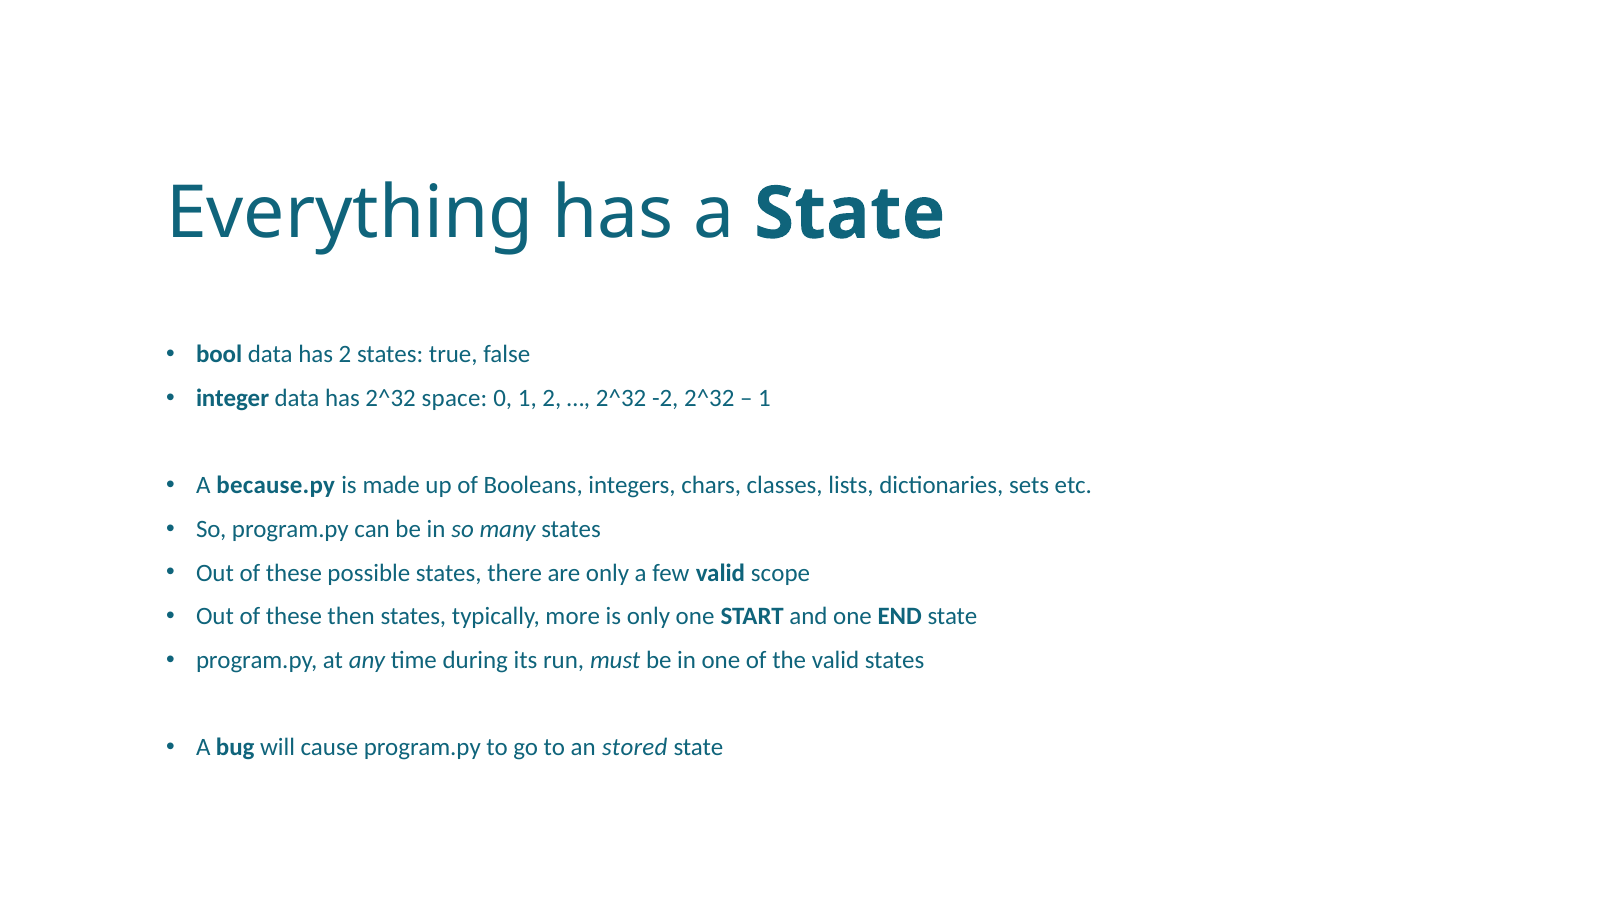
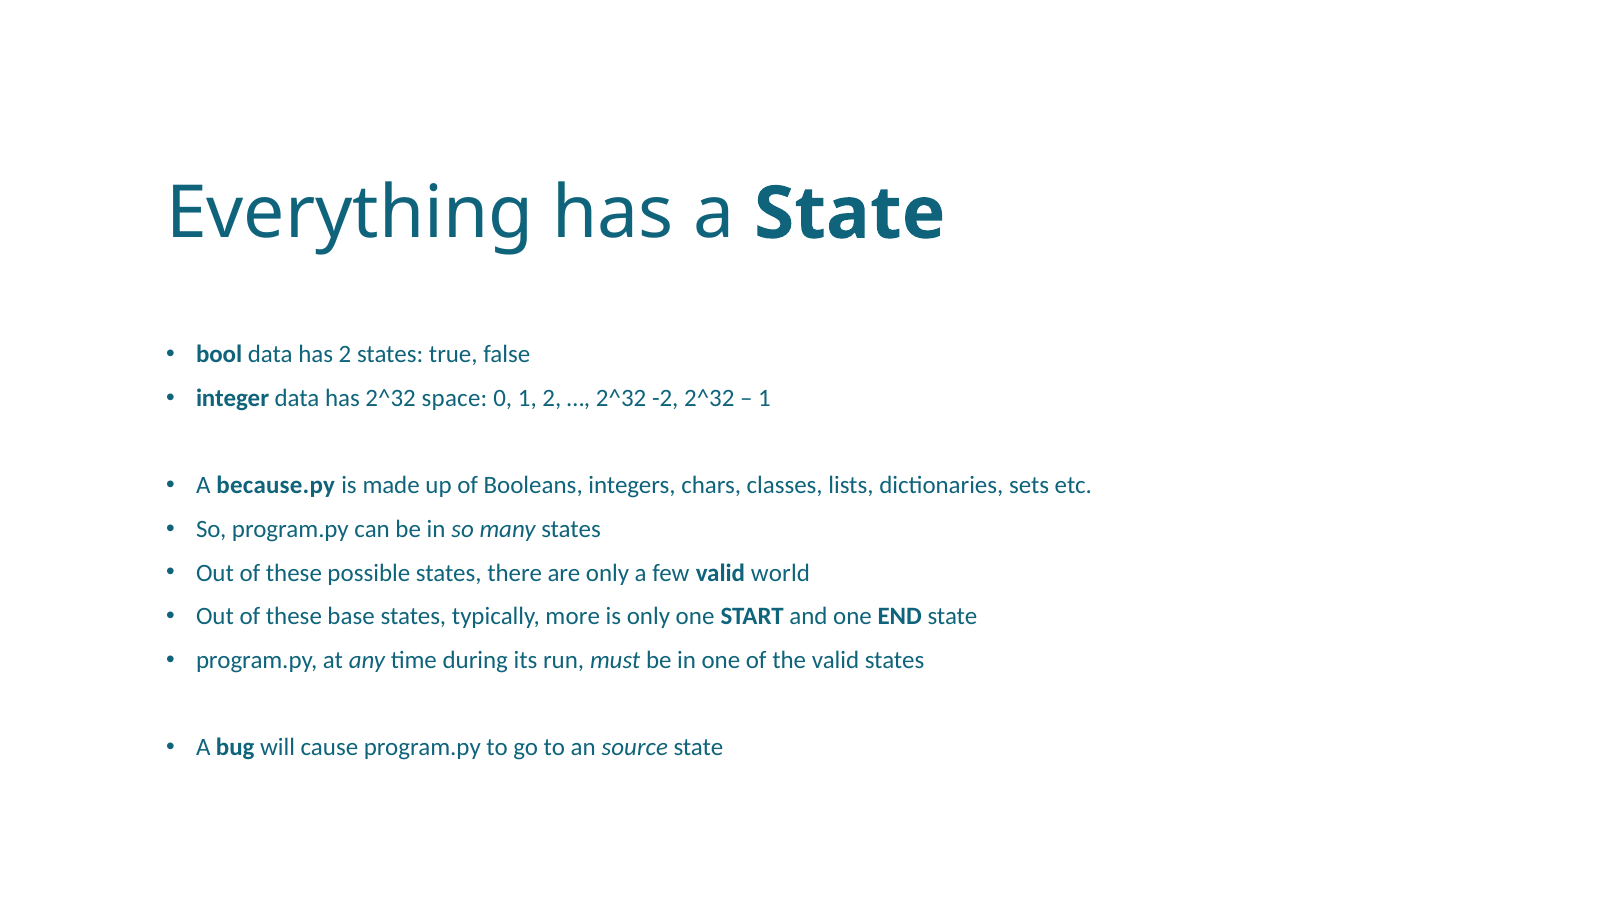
scope: scope -> world (780, 573)
then: then -> base (351, 616)
stored: stored -> source (635, 747)
